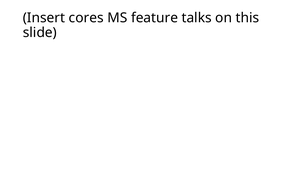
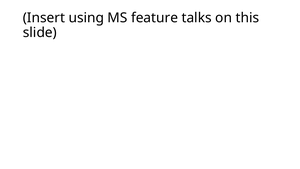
cores: cores -> using (86, 18)
